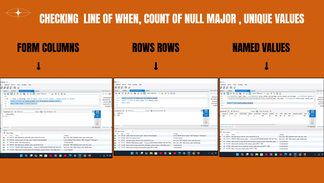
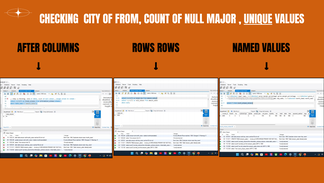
LINE: LINE -> CITY (92, 20)
WHEN: WHEN -> FROM (128, 20)
UNIQUE underline: none -> present (258, 20)
FORM: FORM -> AFTER (29, 48)
